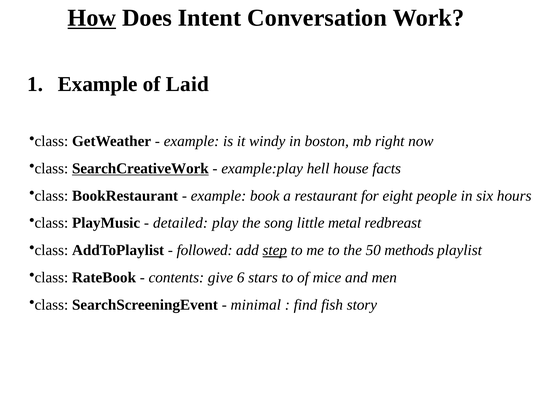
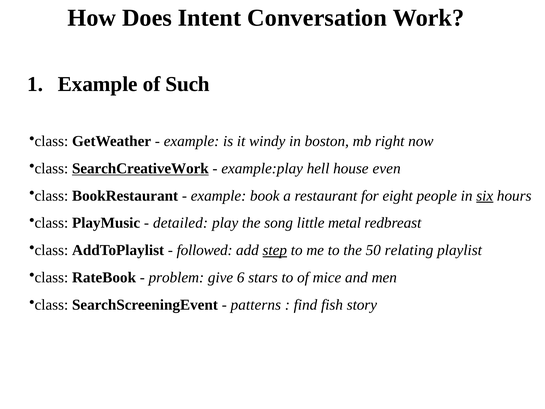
How underline: present -> none (92, 18)
Laid: Laid -> Such (188, 84)
facts: facts -> even (387, 168)
six underline: none -> present (485, 196)
methods: methods -> relating (409, 250)
contents: contents -> problem (176, 277)
minimal: minimal -> patterns (256, 305)
